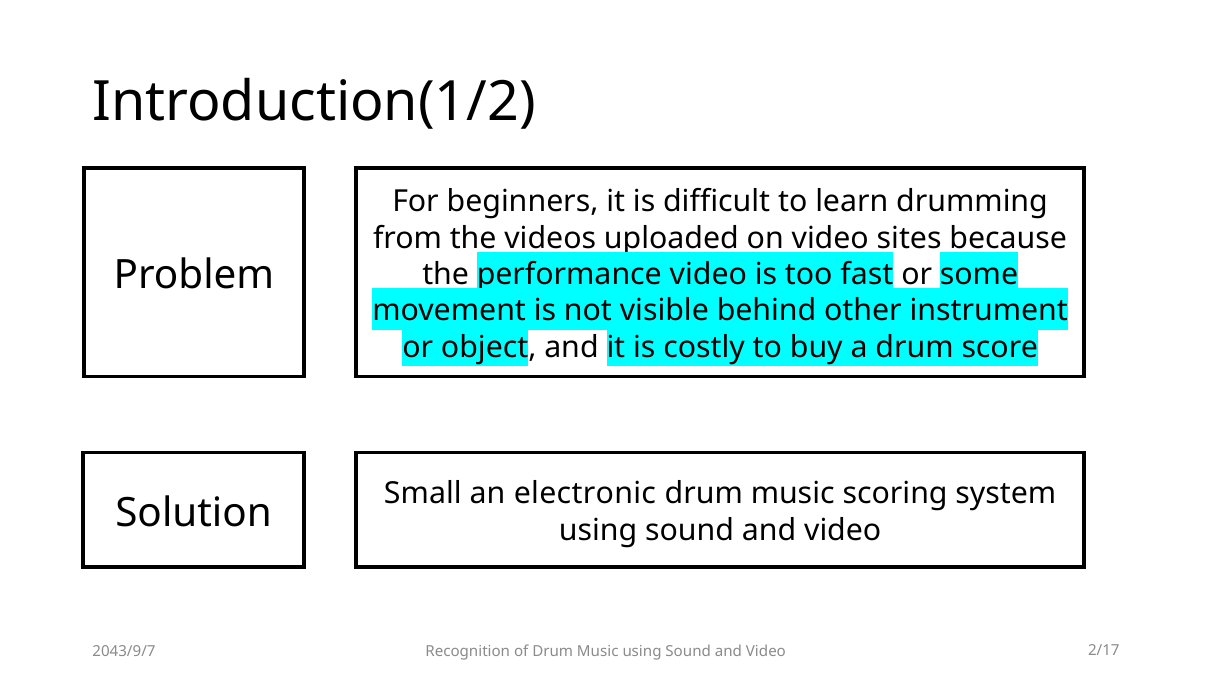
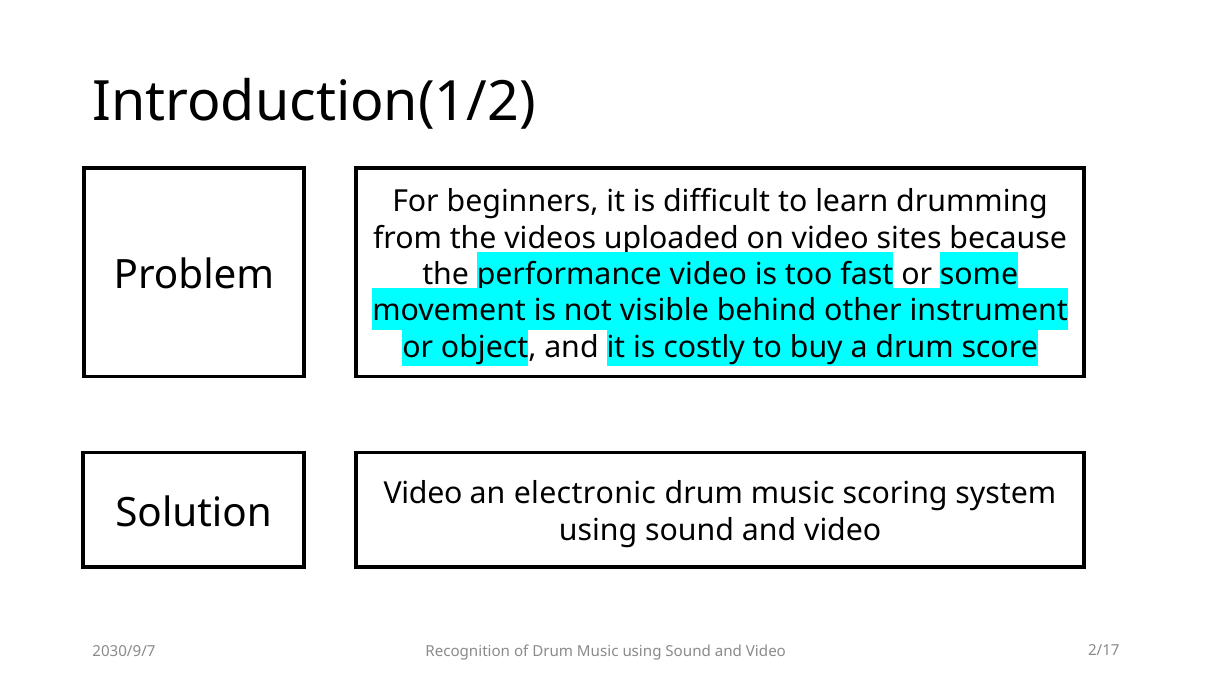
Small: Small -> Video (423, 494)
2043/9/7: 2043/9/7 -> 2030/9/7 (124, 651)
